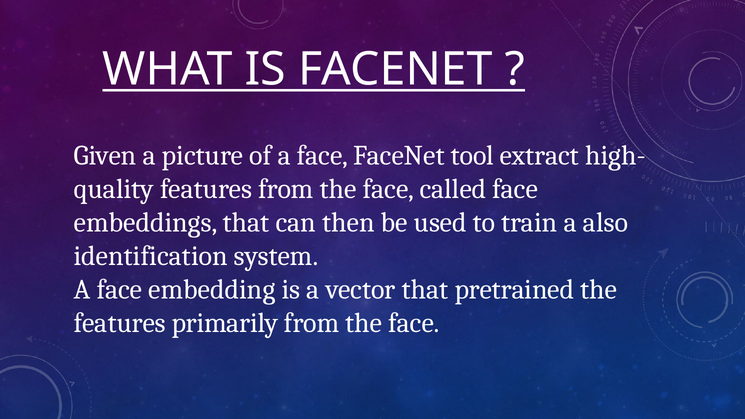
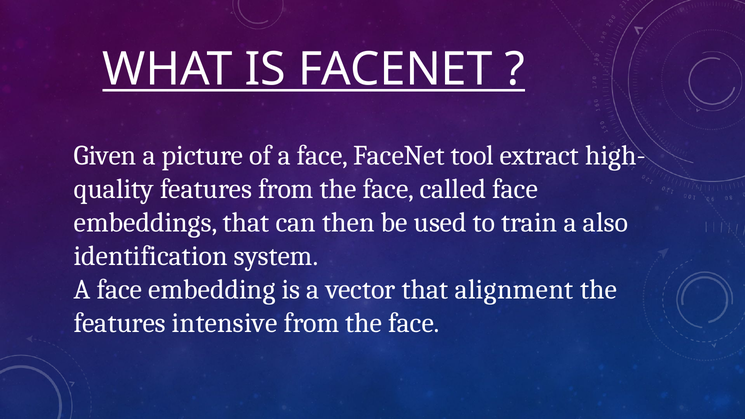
pretrained: pretrained -> alignment (514, 290)
primarily: primarily -> intensive (225, 323)
